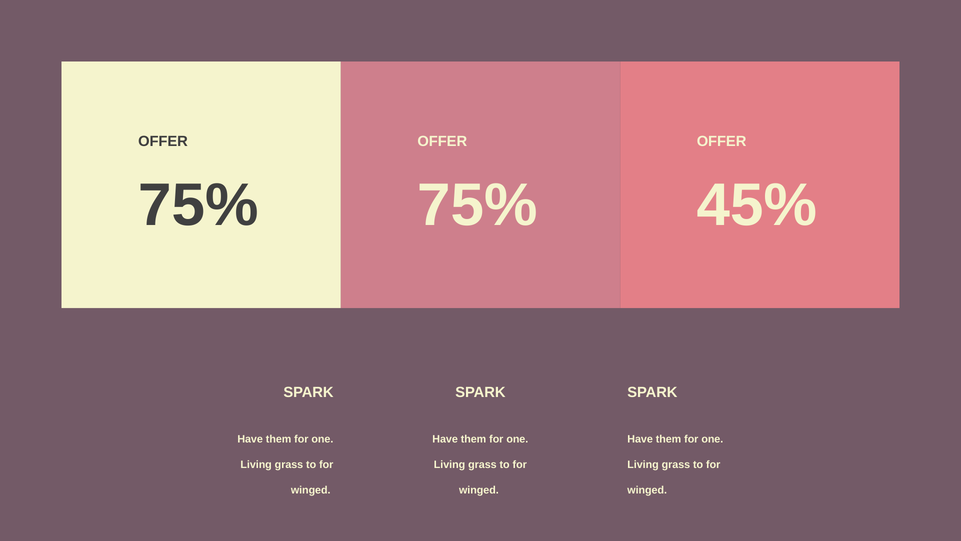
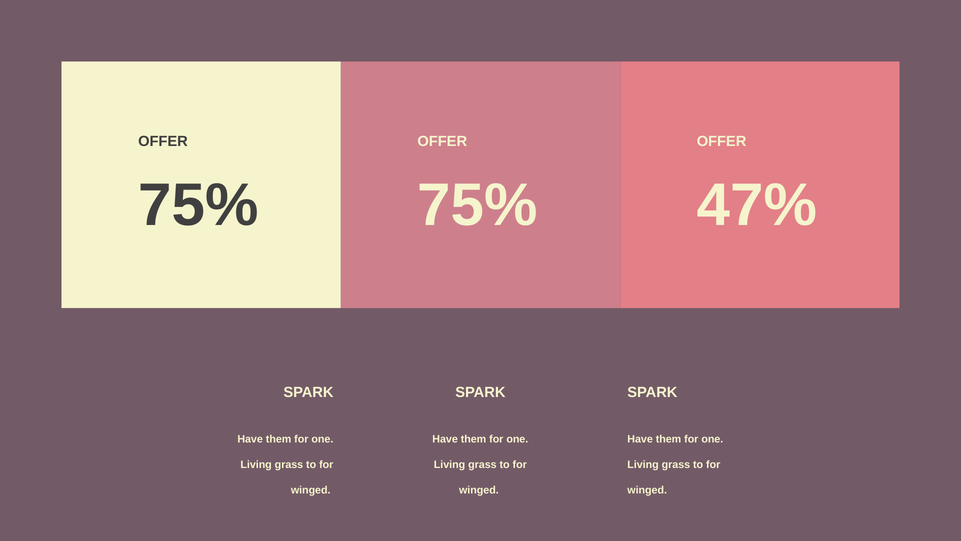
45%: 45% -> 47% (757, 205)
